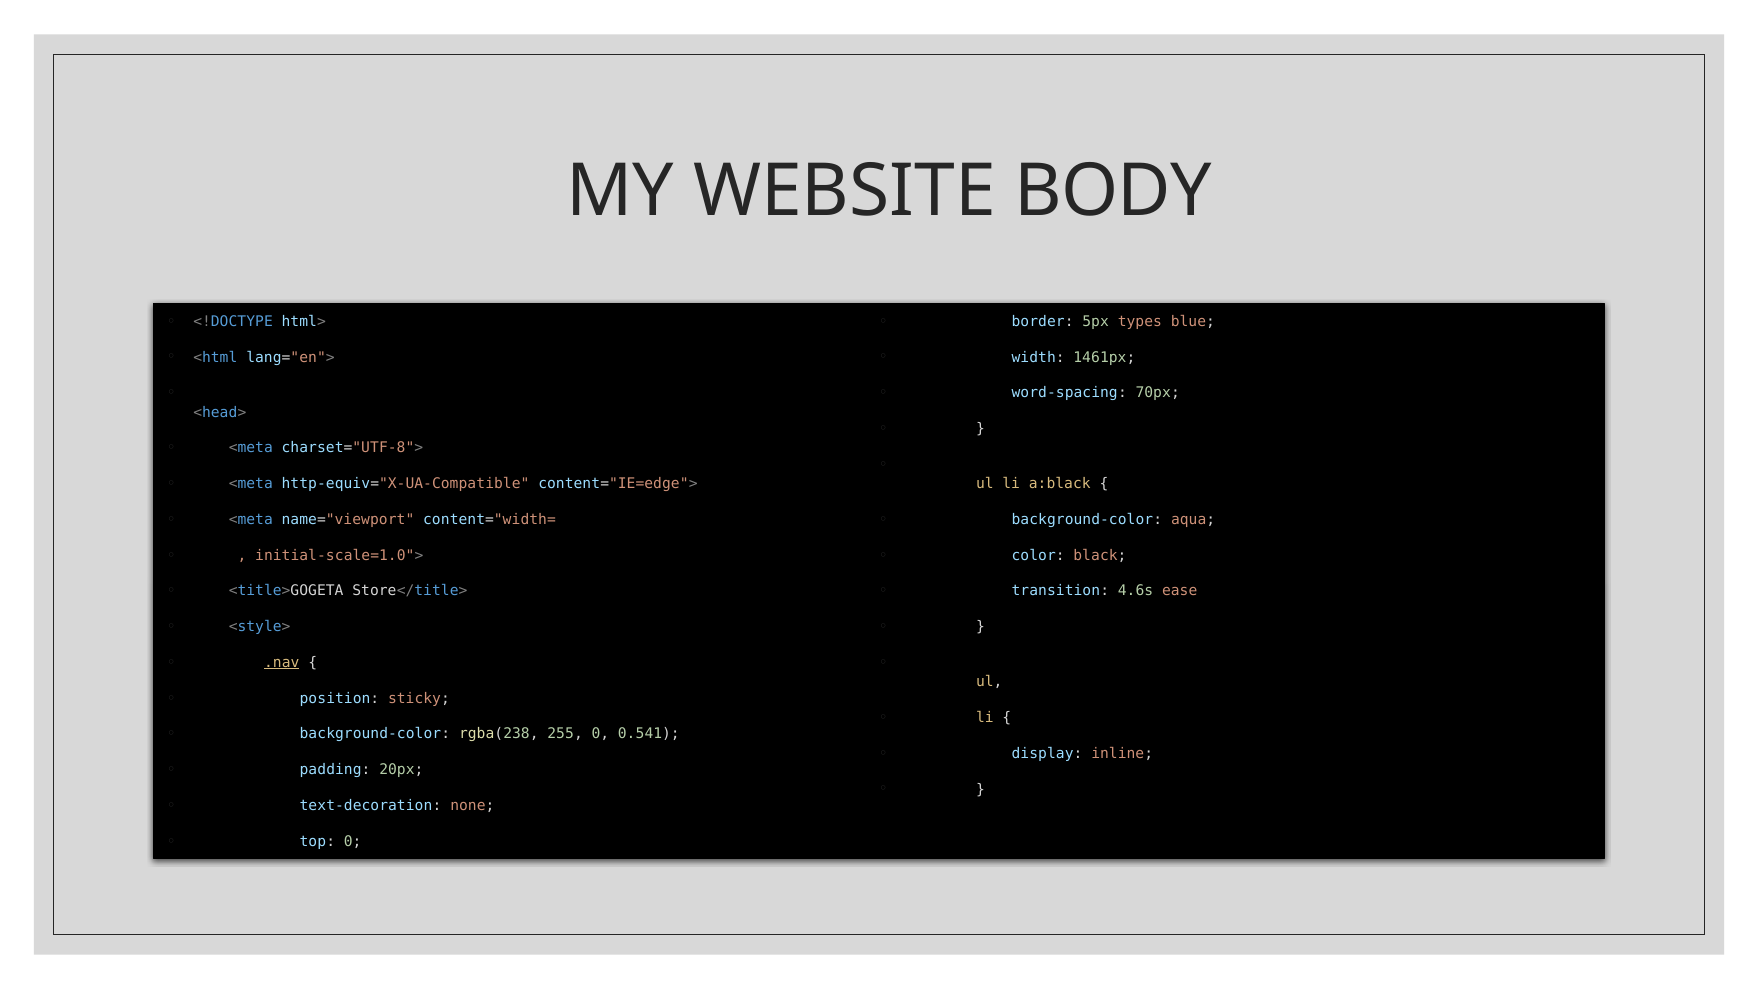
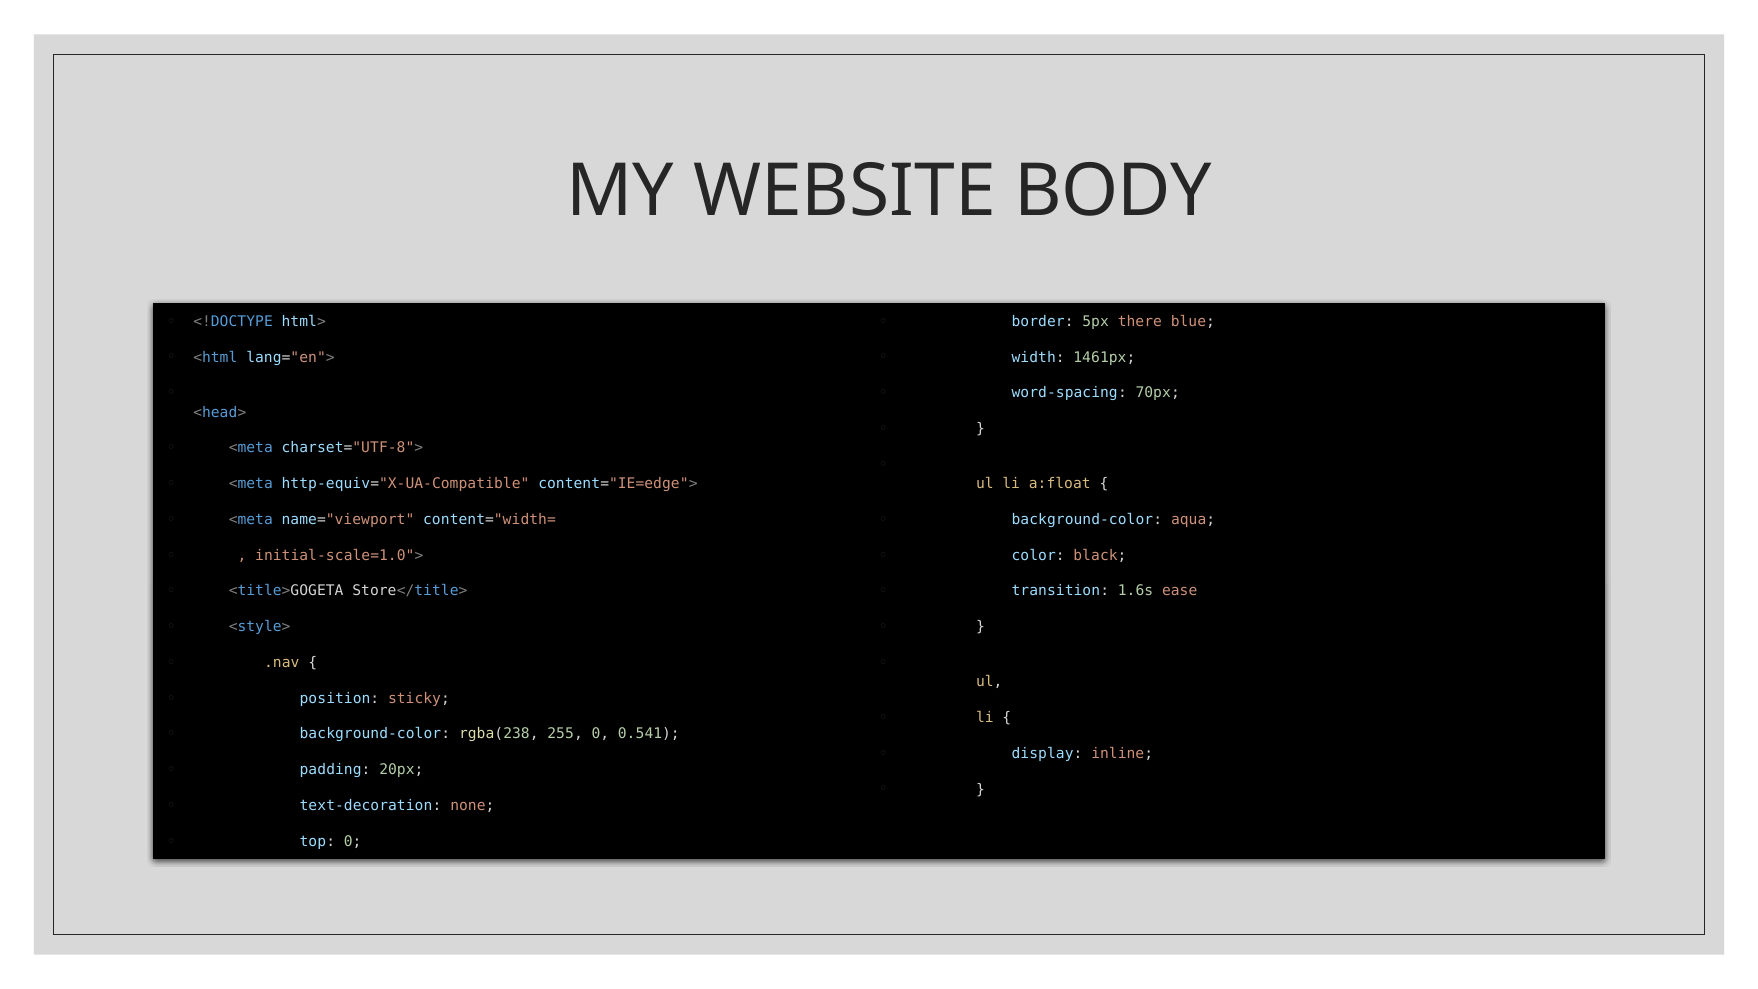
types: types -> there (1140, 321)
a:black: a:black -> a:float (1060, 484)
4.6s: 4.6s -> 1.6s (1136, 591)
.nav underline: present -> none (282, 663)
